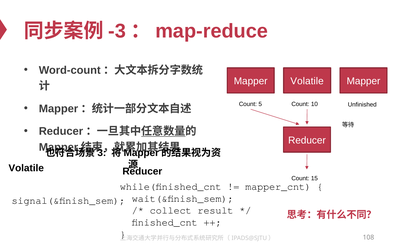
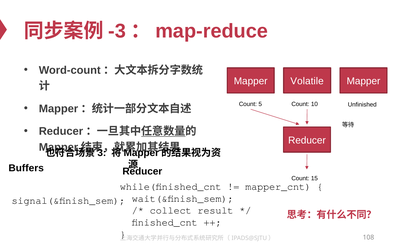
Volatile: Volatile -> Buffers (26, 168)
